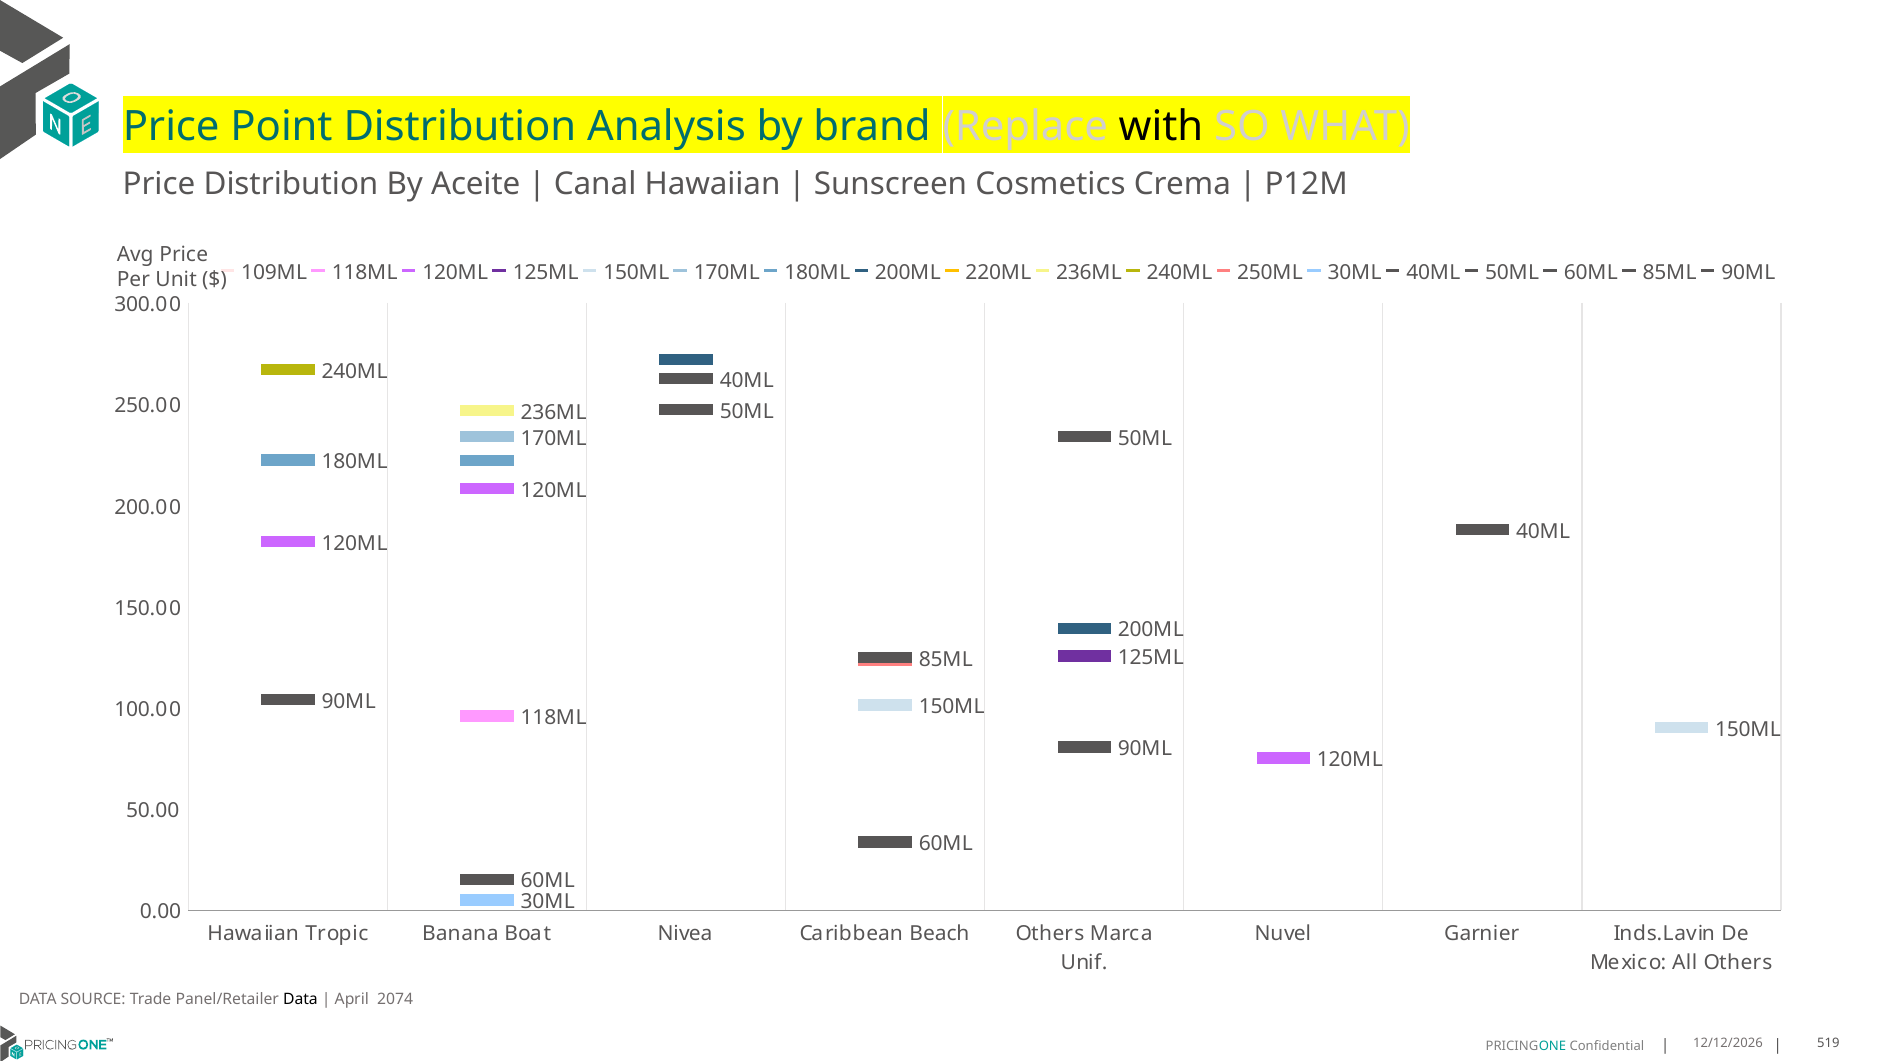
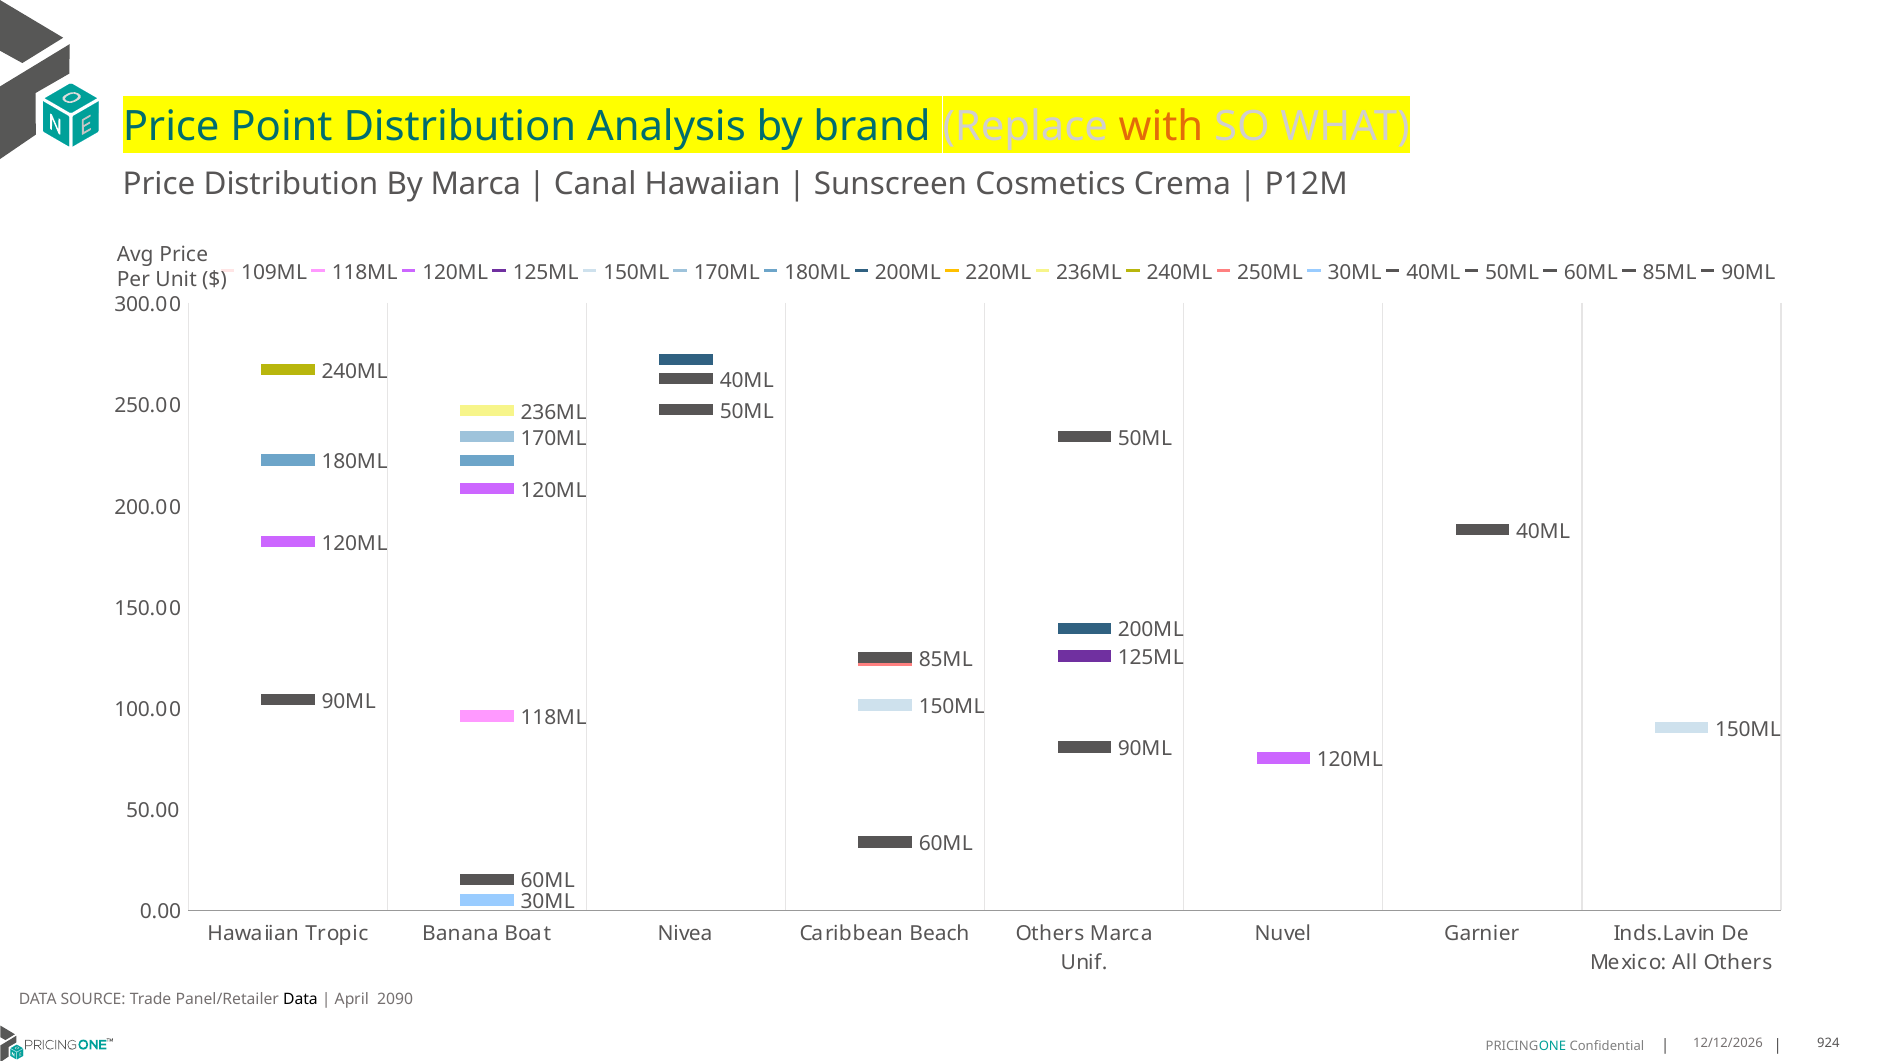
with colour: black -> orange (1161, 127)
By Aceite: Aceite -> Marca (476, 184)
2074: 2074 -> 2090 (395, 999)
519: 519 -> 924 (1828, 1043)
